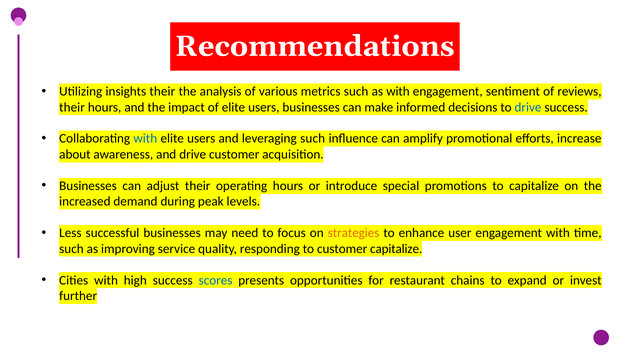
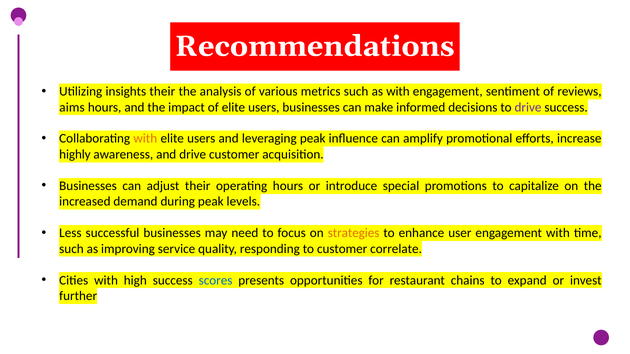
their: their -> aims (72, 107)
drive colour: blue -> purple (528, 107)
with colour: blue -> orange (145, 139)
leveraging such: such -> peak (313, 139)
about: about -> highly (75, 155)
customer capitalize: capitalize -> correlate (396, 249)
